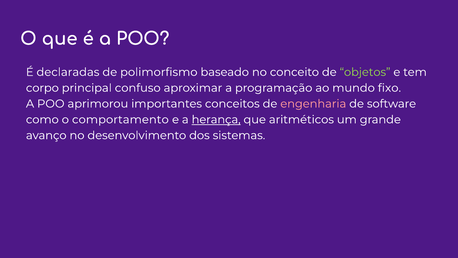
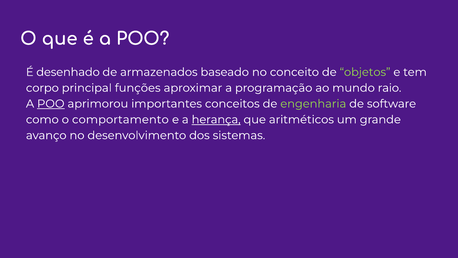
declaradas: declaradas -> desenhado (68, 72)
polimorfismo: polimorfismo -> armazenados (159, 72)
confuso: confuso -> funções (138, 88)
fixo: fixo -> raio (390, 88)
POO underline: none -> present (51, 104)
engenharia colour: pink -> light green (313, 104)
